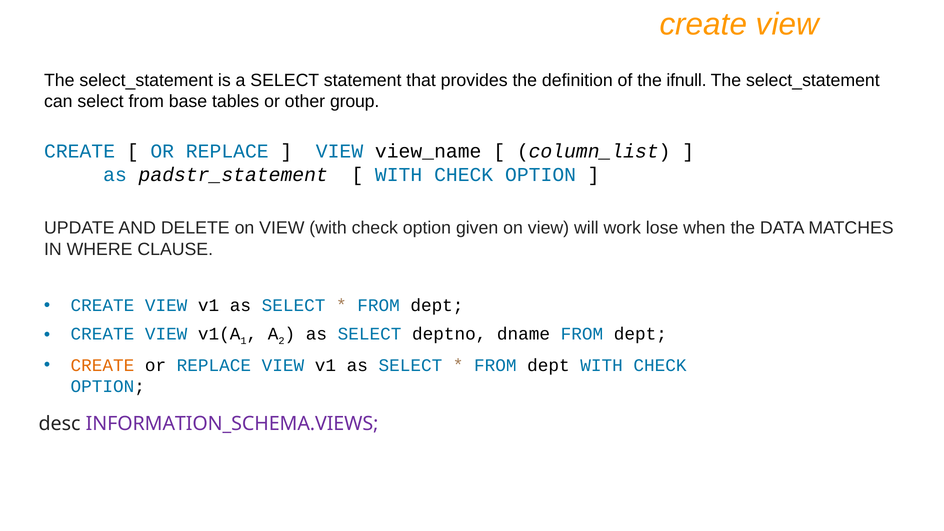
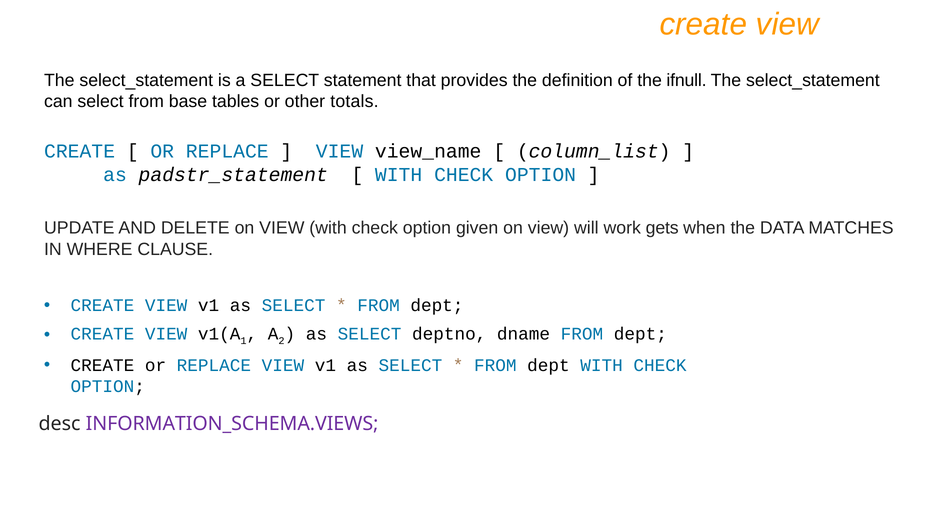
group: group -> totals (354, 101)
lose: lose -> gets (662, 228)
CREATE colour: orange -> black (102, 365)
